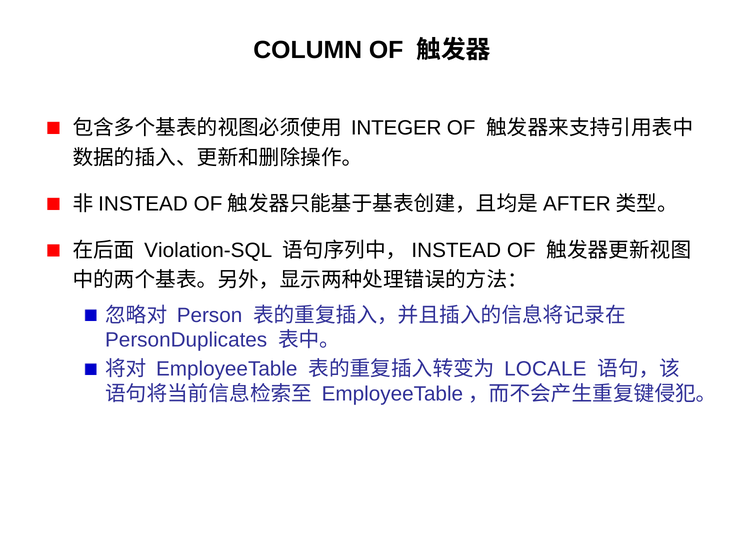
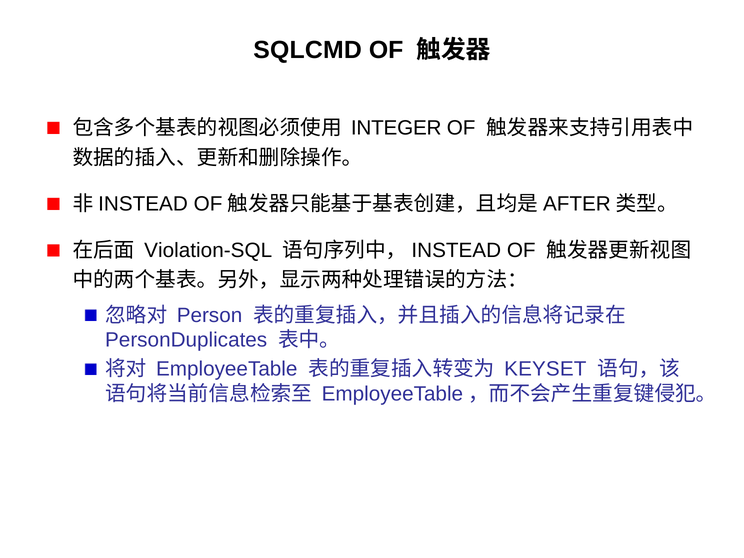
COLUMN: COLUMN -> SQLCMD (308, 50)
LOCALE: LOCALE -> KEYSET (545, 369)
